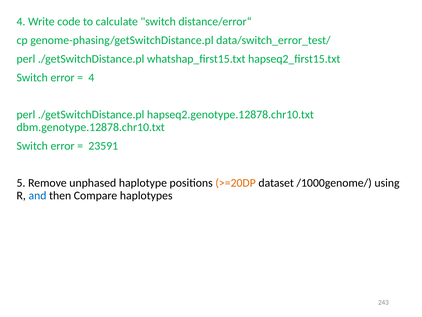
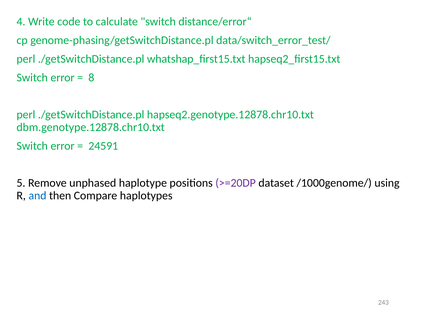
4: 4 -> 8 (91, 77)
23591: 23591 -> 24591 (103, 146)
>=20DP colour: orange -> purple (236, 183)
